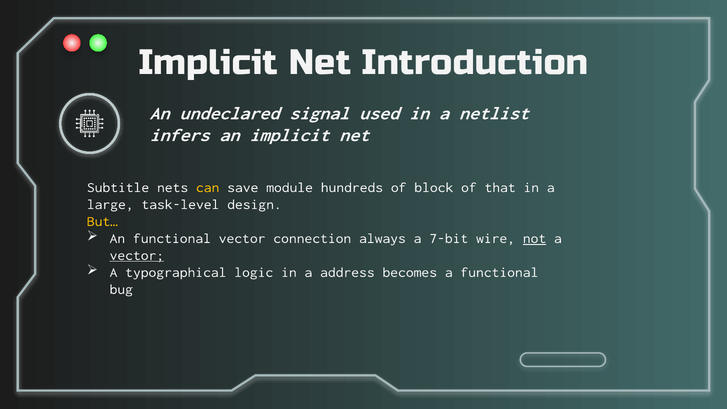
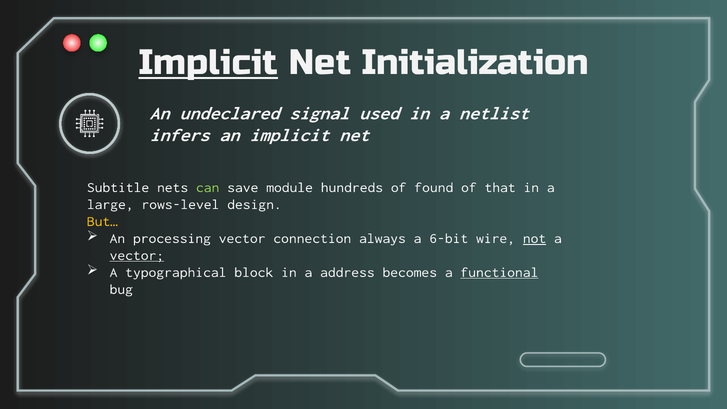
Implicit underline: none -> present (208, 63)
Introduction: Introduction -> Initialization (475, 63)
can colour: yellow -> light green (208, 187)
block: block -> found (434, 187)
task-level: task-level -> rows-level (180, 204)
An functional: functional -> processing (172, 238)
7-bit: 7-bit -> 6-bit (449, 238)
logic: logic -> block (254, 272)
functional underline: none -> present (499, 272)
